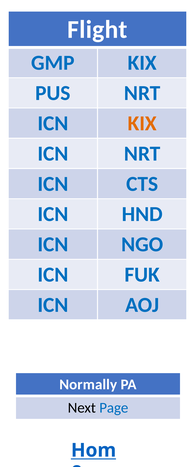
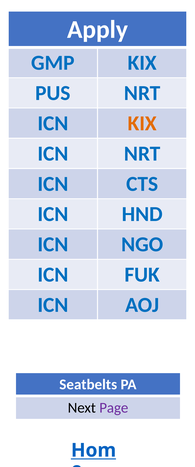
Flight: Flight -> Apply (97, 29)
Normally: Normally -> Seatbelts (88, 384)
Page colour: blue -> purple (114, 407)
